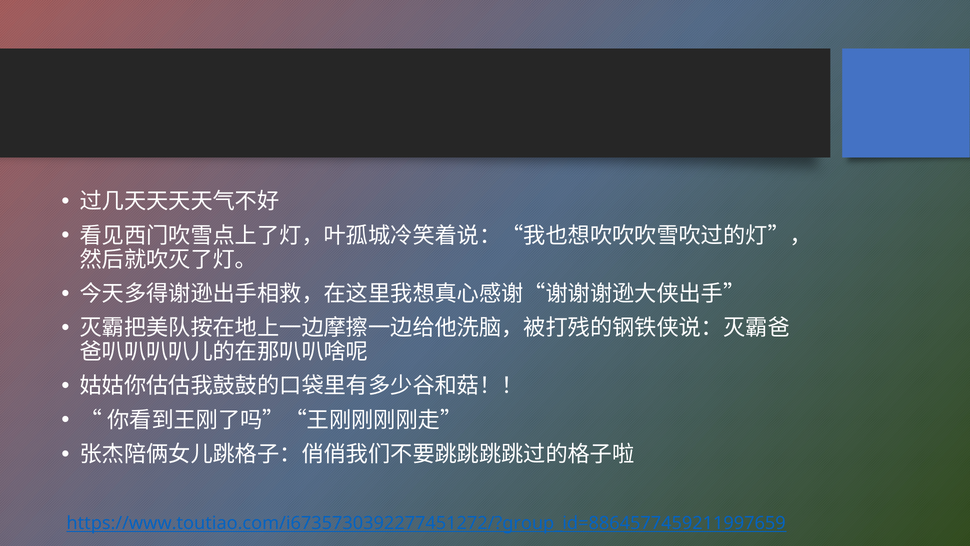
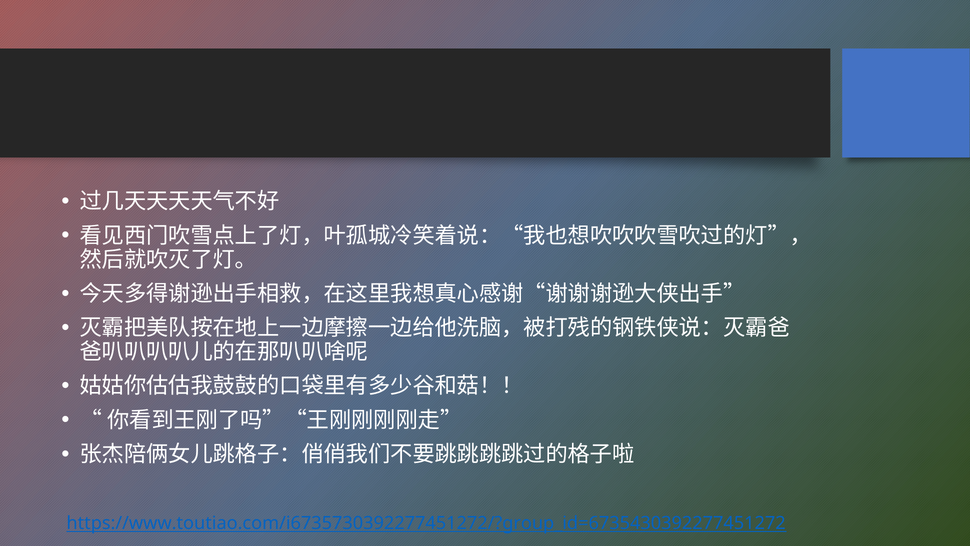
https://www.toutiao.com/i6735730392277451272/?group_id=8864577459211997659: https://www.toutiao.com/i6735730392277451272/?group_id=8864577459211997659 -> https://www.toutiao.com/i6735730392277451272/?group_id=6735430392277451272 (426, 523)
